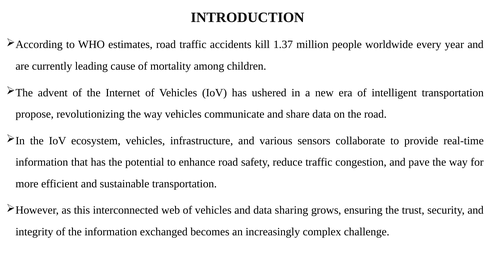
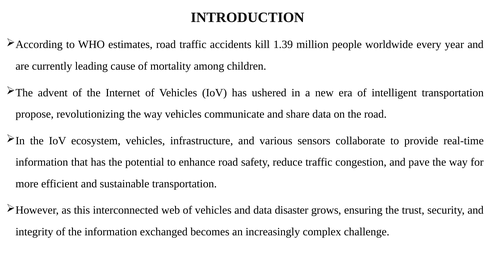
1.37: 1.37 -> 1.39 (283, 45)
sharing: sharing -> disaster (292, 210)
